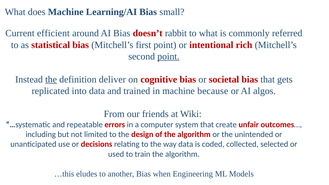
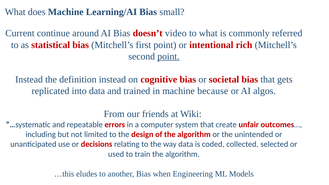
efficient: efficient -> continue (53, 33)
rabbit: rabbit -> video (176, 33)
the underline: present -> none (51, 79)
definition deliver: deliver -> instead (112, 79)
